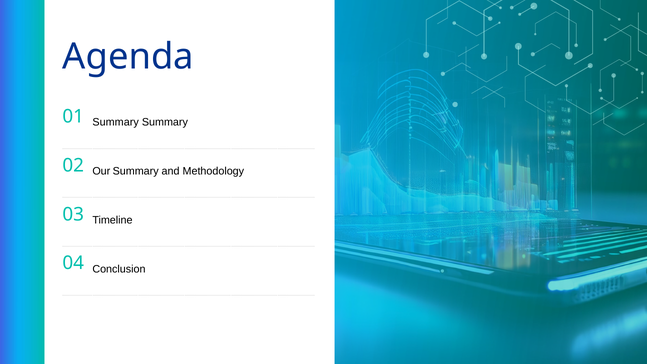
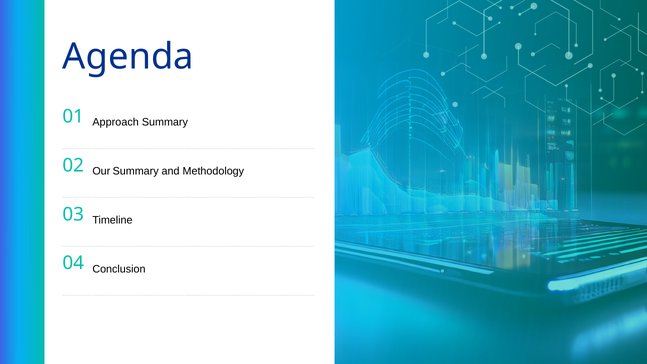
01 Summary: Summary -> Approach (116, 122)
